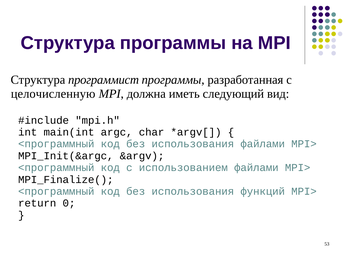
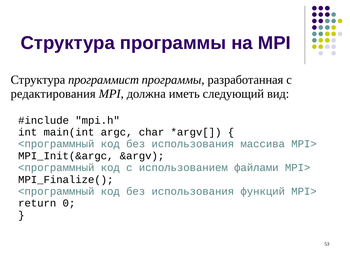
целочисленную: целочисленную -> редактирования (53, 94)
использования файлами: файлами -> массива (263, 144)
